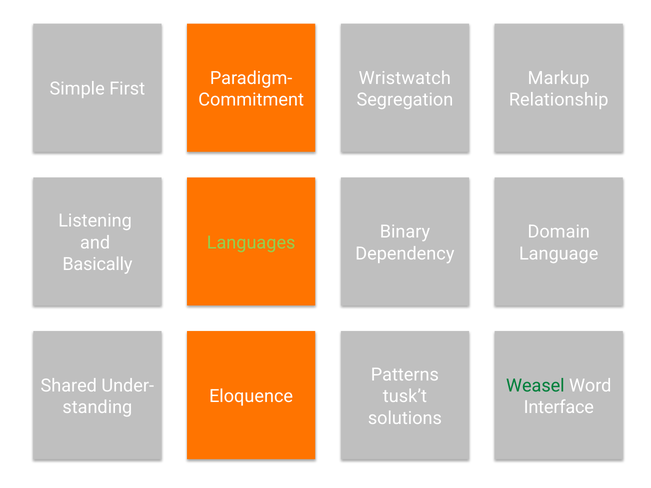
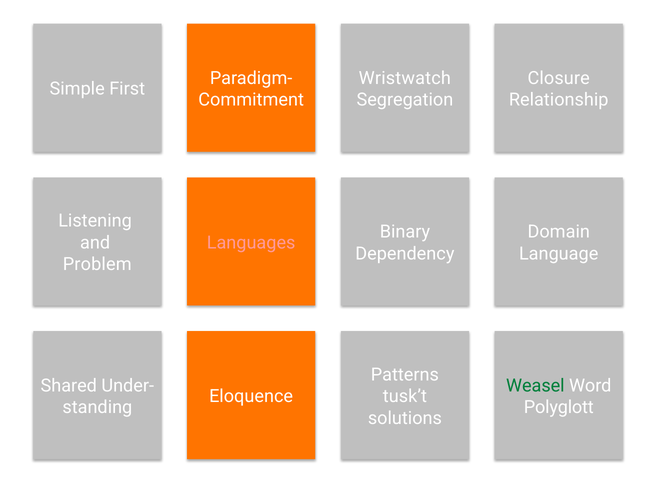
Markup: Markup -> Closure (559, 78)
Languages colour: light green -> pink (251, 243)
Basically: Basically -> Problem (97, 265)
Interface: Interface -> Polyglott (559, 407)
